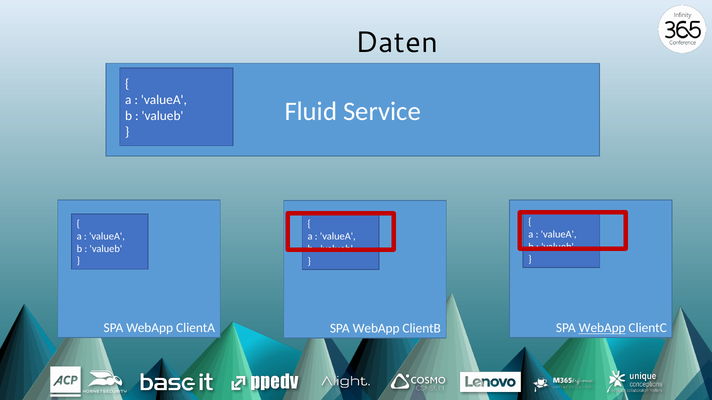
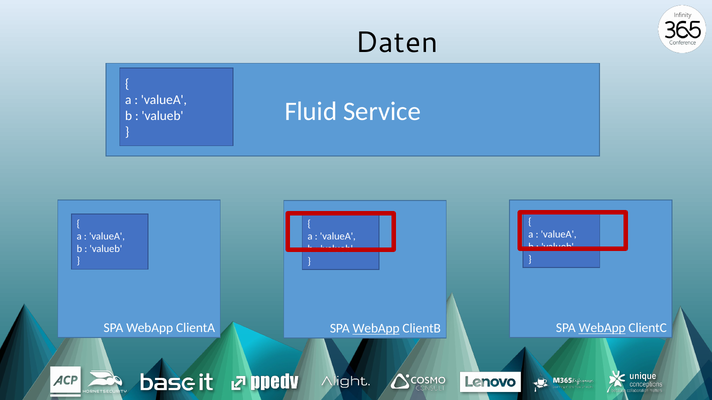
WebApp underline: none -> present (376, 329)
